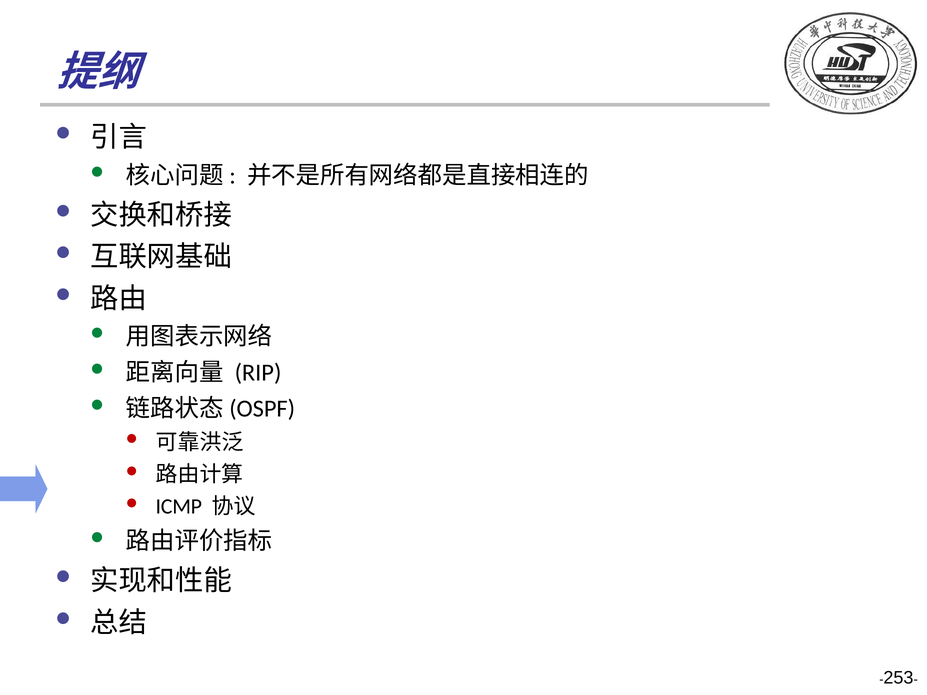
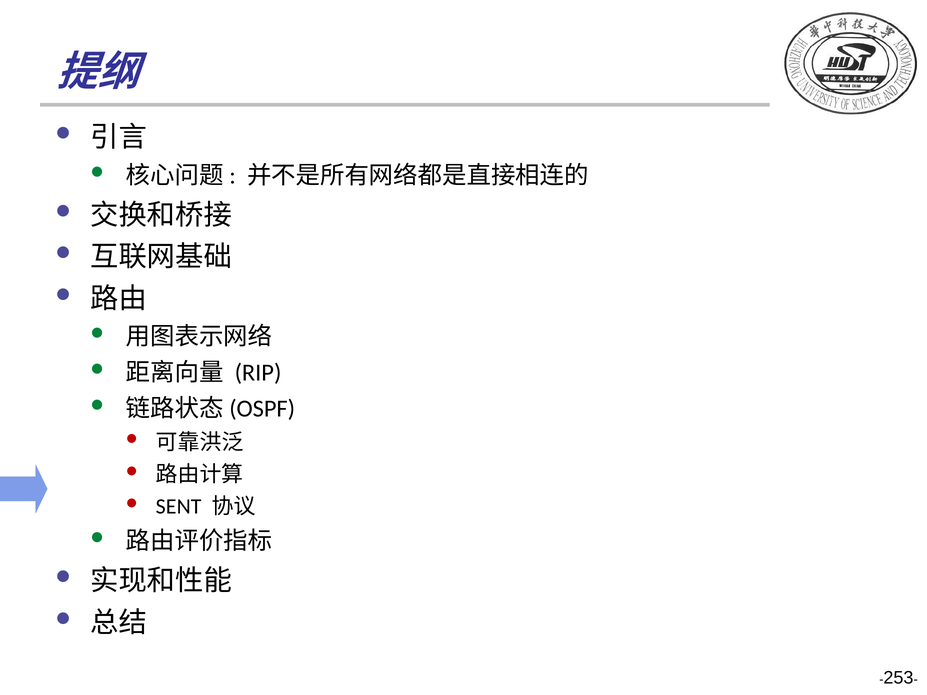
ICMP: ICMP -> SENT (179, 507)
